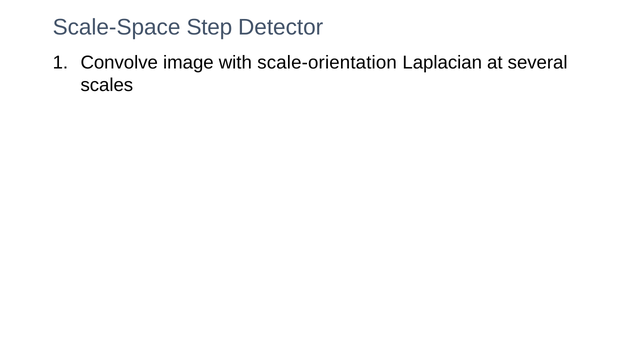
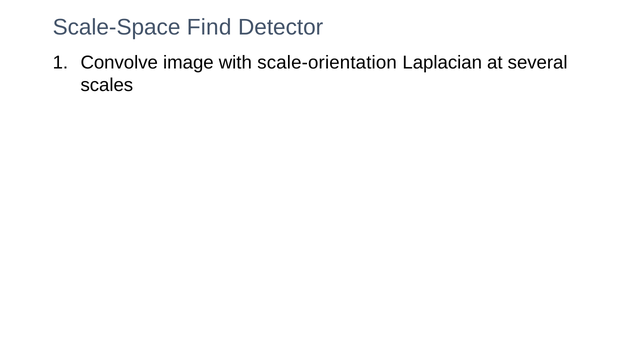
Step: Step -> Find (209, 27)
